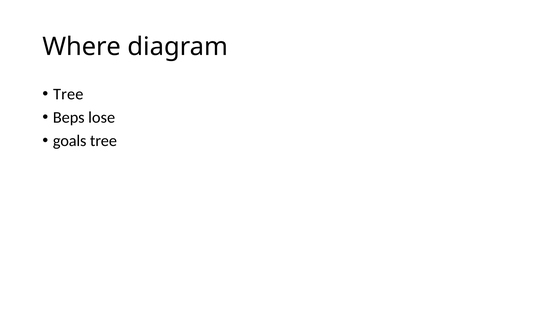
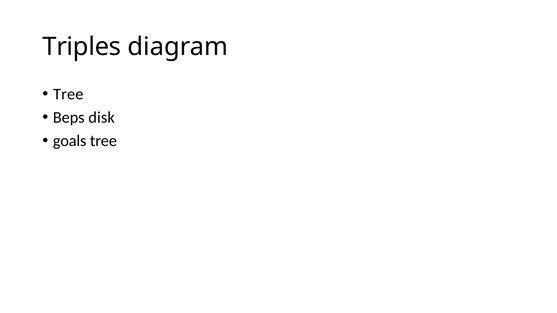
Where: Where -> Triples (82, 47)
lose: lose -> disk (102, 118)
